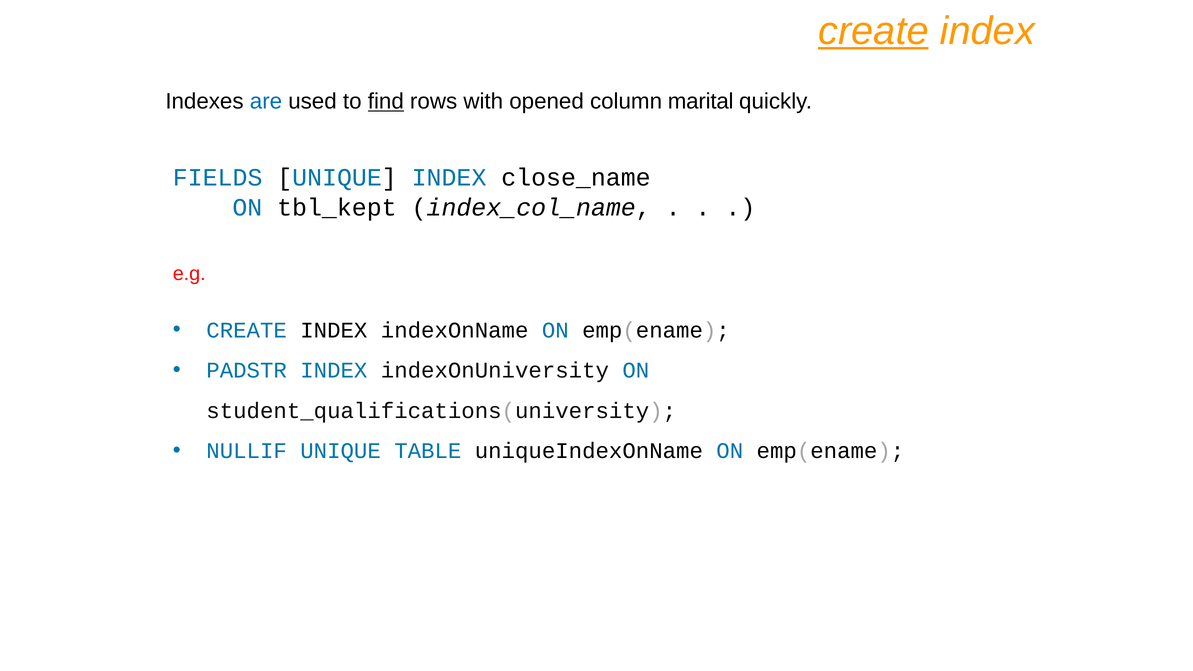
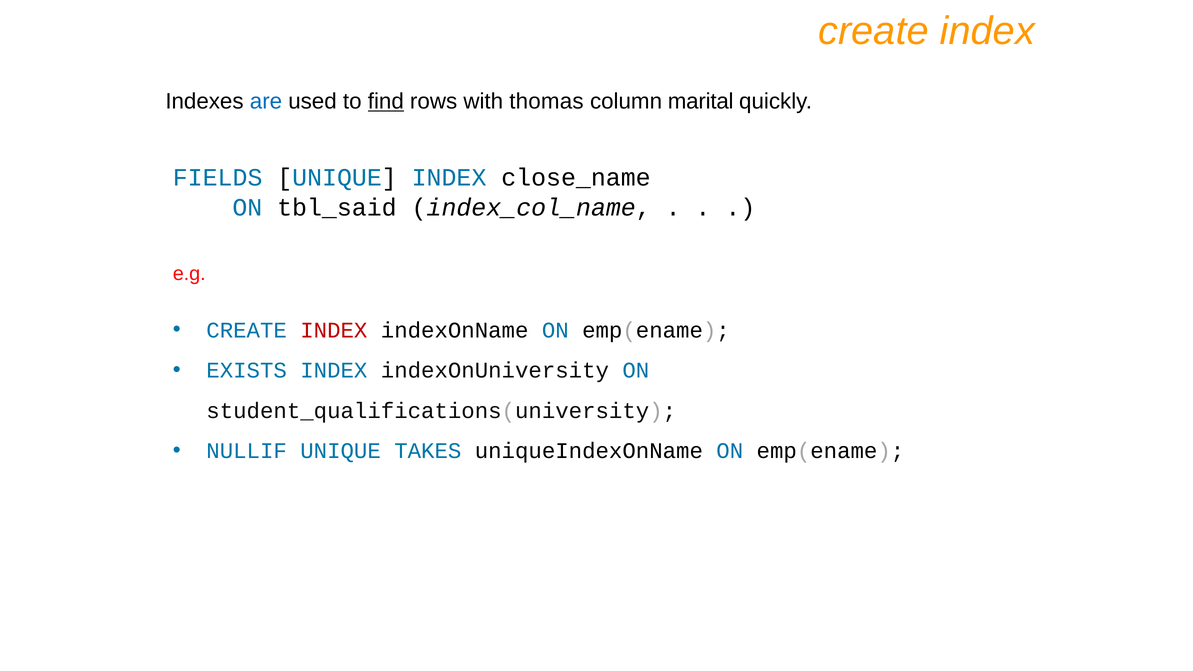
create underline: present -> none (873, 31)
opened: opened -> thomas (546, 101)
tbl_kept: tbl_kept -> tbl_said (337, 207)
INDEX colour: black -> red (334, 330)
PADSTR: PADSTR -> EXISTS (247, 371)
TABLE: TABLE -> TAKES (428, 451)
